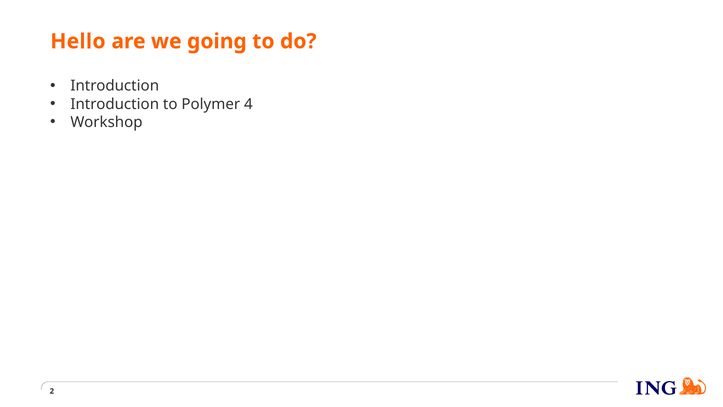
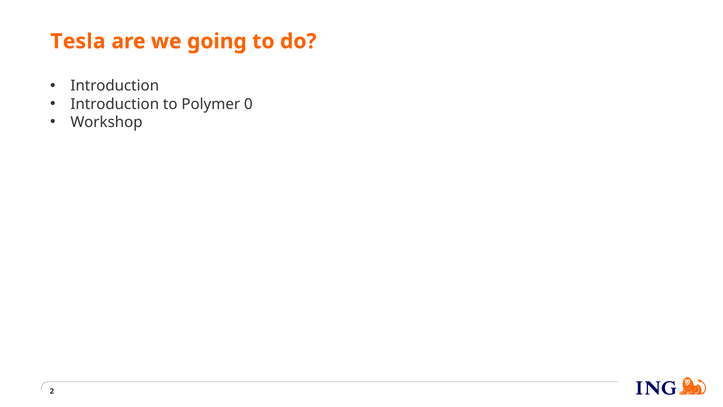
Hello: Hello -> Tesla (78, 41)
4: 4 -> 0 (248, 104)
